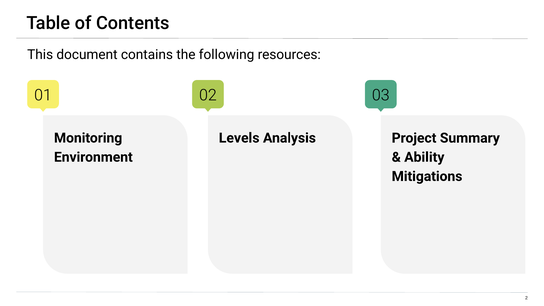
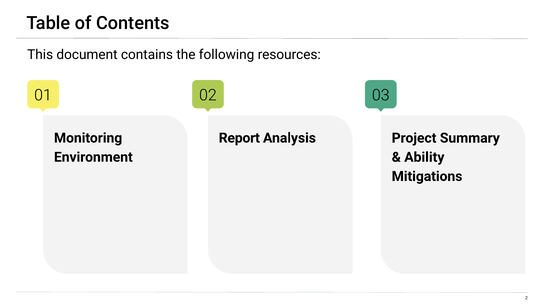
Levels: Levels -> Report (239, 138)
